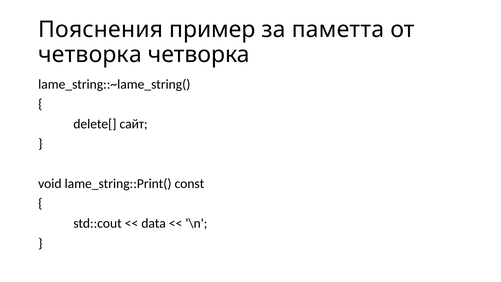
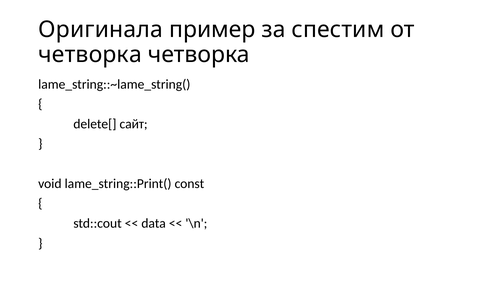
Пояснения: Пояснения -> Оригинала (101, 30)
паметта: паметта -> спестим (338, 30)
